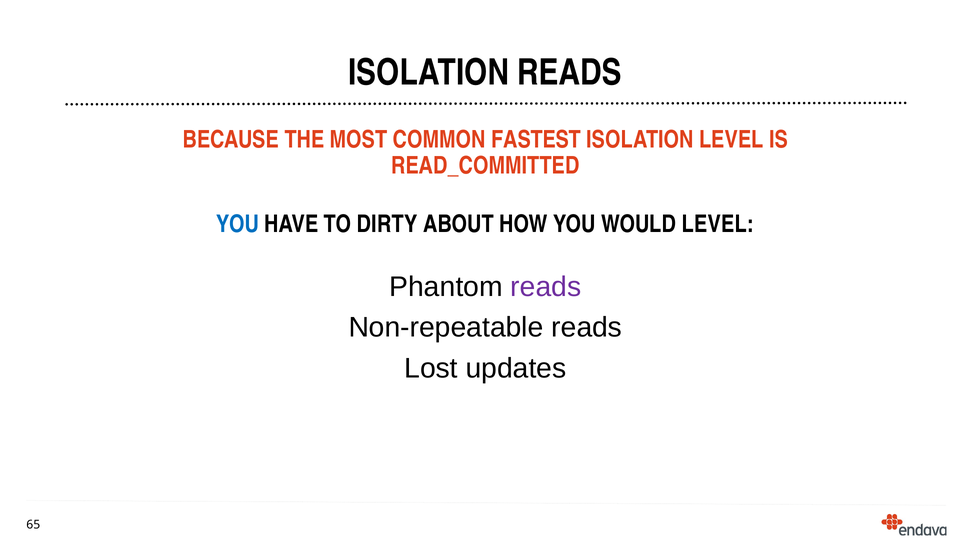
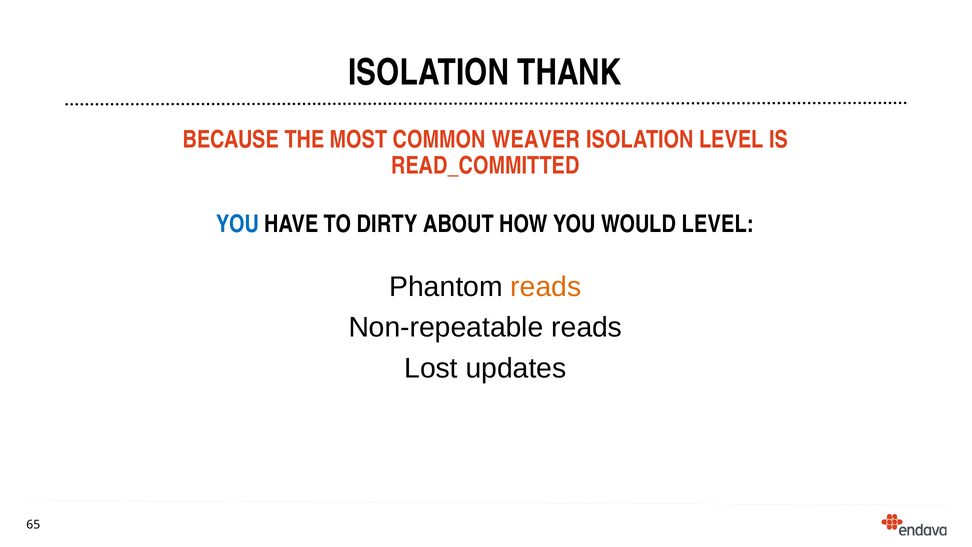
ISOLATION READS: READS -> THANK (569, 73)
FASTEST: FASTEST -> WEAVER (536, 140)
reads colour: purple -> orange (546, 287)
